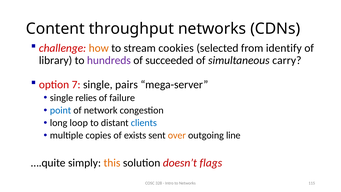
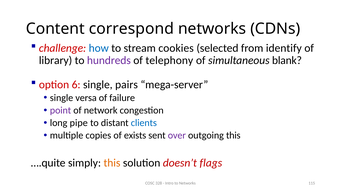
throughput: throughput -> correspond (131, 29)
how colour: orange -> blue (99, 48)
succeeded: succeeded -> telephony (169, 60)
carry: carry -> blank (287, 60)
7: 7 -> 6 (76, 84)
relies: relies -> versa (86, 98)
point colour: blue -> purple (61, 110)
loop: loop -> pipe (79, 123)
over colour: orange -> purple (177, 135)
outgoing line: line -> this (233, 135)
